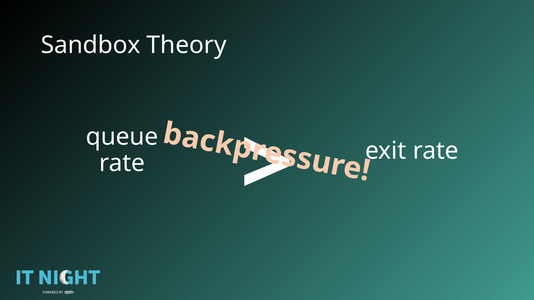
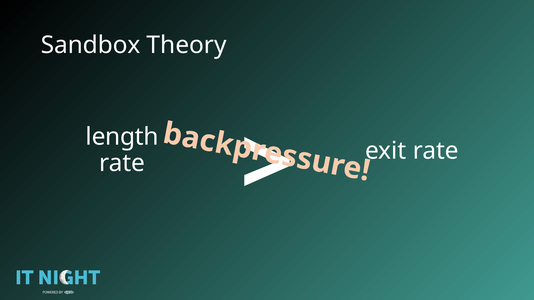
queue: queue -> length (122, 137)
